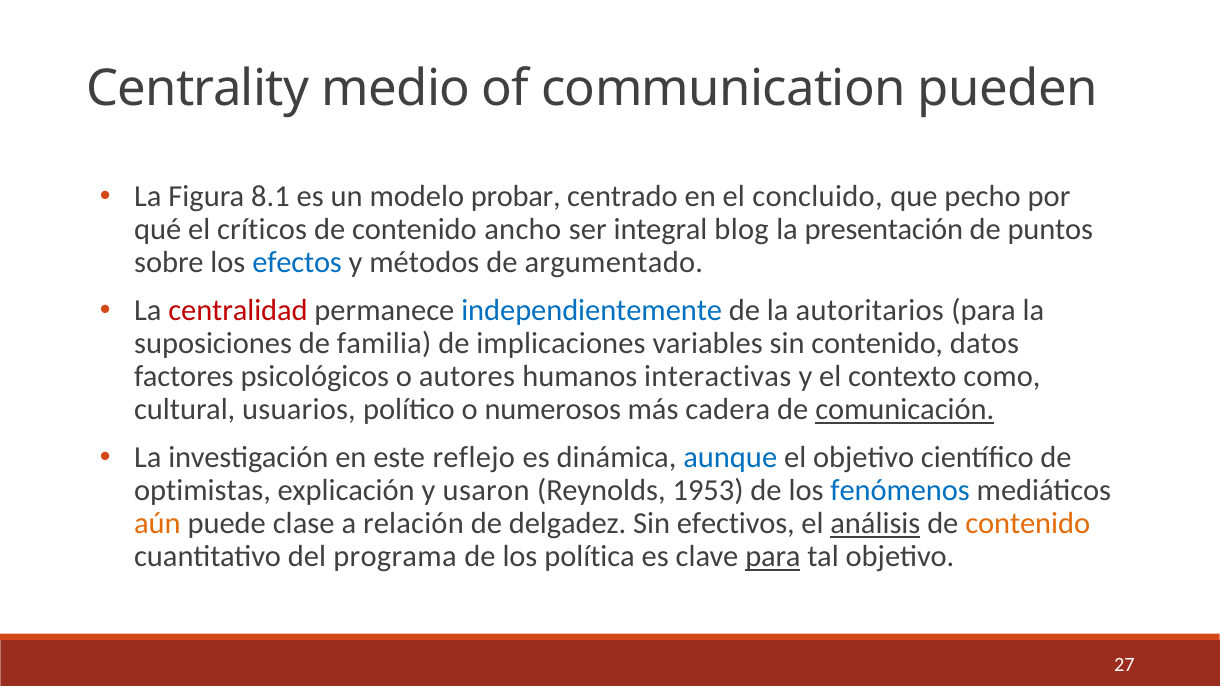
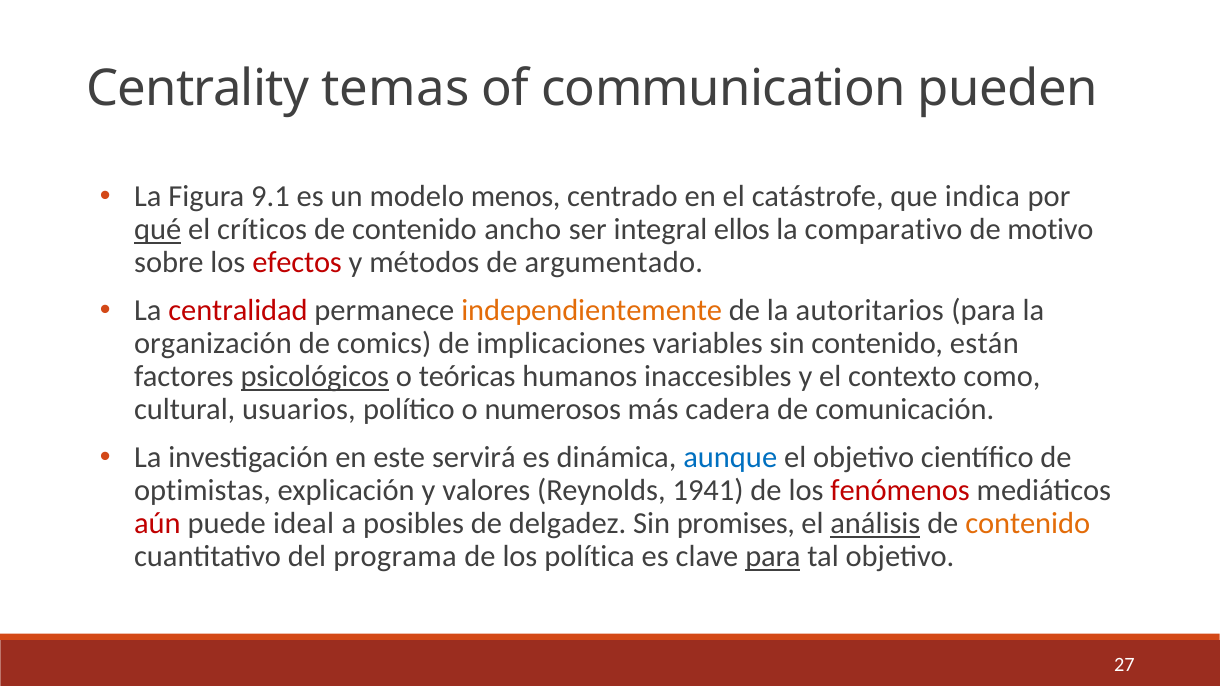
medio: medio -> temas (395, 89)
8.1: 8.1 -> 9.1 (270, 197)
probar: probar -> menos (516, 197)
concluido: concluido -> catástrofe (818, 197)
pecho: pecho -> indica (982, 197)
qué underline: none -> present (158, 230)
blog: blog -> ellos (742, 230)
presentación: presentación -> comparativo (884, 230)
puntos: puntos -> motivo (1050, 230)
efectos colour: blue -> red (297, 263)
independientemente colour: blue -> orange (592, 311)
suposiciones: suposiciones -> organización (213, 344)
familia: familia -> comics (384, 344)
datos: datos -> están (984, 344)
psicológicos underline: none -> present (315, 377)
autores: autores -> teóricas (467, 377)
interactivas: interactivas -> inaccesibles (718, 377)
comunicación underline: present -> none (905, 410)
reflejo: reflejo -> servirá (474, 458)
usaron: usaron -> valores (486, 491)
1953: 1953 -> 1941 (708, 491)
fenómenos colour: blue -> red (900, 491)
aún colour: orange -> red (157, 524)
clase: clase -> ideal (304, 524)
relación: relación -> posibles (413, 524)
efectivos: efectivos -> promises (736, 524)
